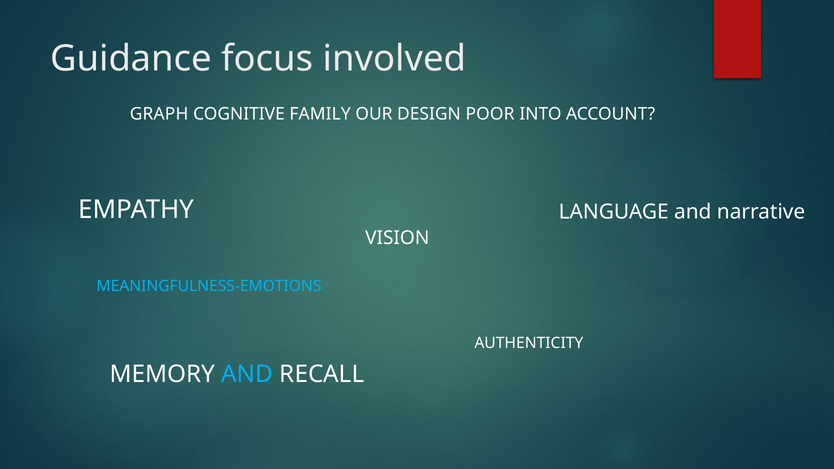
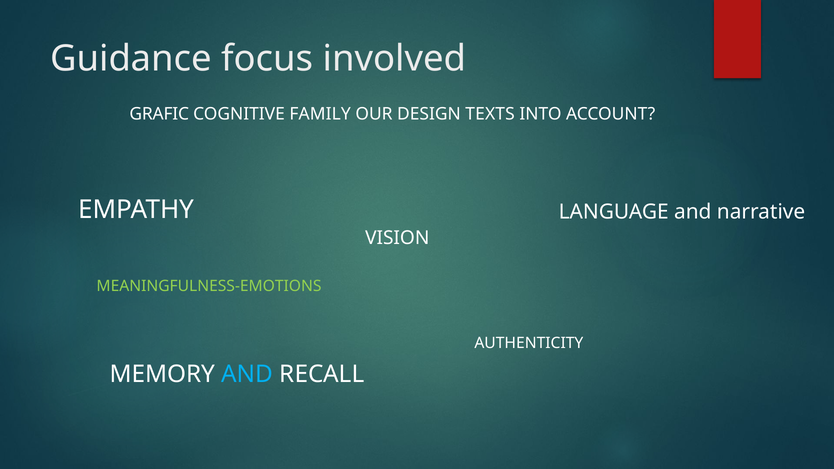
GRAPH: GRAPH -> GRAFIC (159, 114)
POOR: POOR -> TEXTS (490, 114)
MEANINGFULNESS-EMOTIONS colour: light blue -> light green (209, 286)
